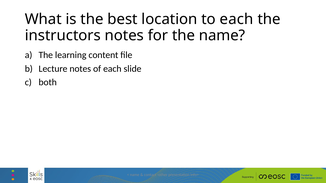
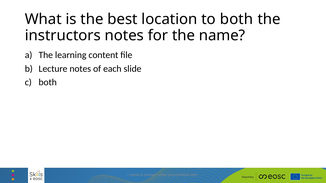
to each: each -> both (237, 19)
